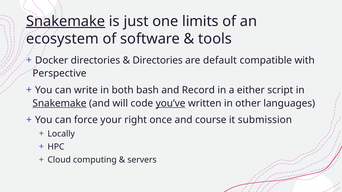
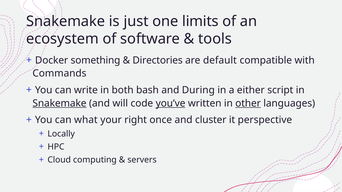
Snakemake underline: present -> none (66, 21)
Docker directories: directories -> something (95, 60)
Perspective: Perspective -> Commands (59, 74)
Record: Record -> During (198, 90)
other underline: none -> present (248, 103)
force: force -> what (86, 120)
course: course -> cluster (211, 120)
submission: submission -> perspective (265, 120)
